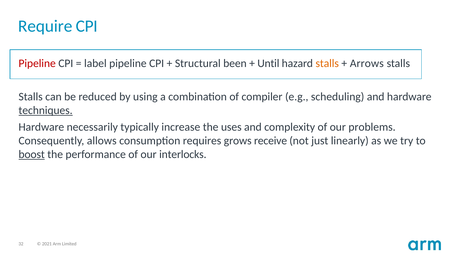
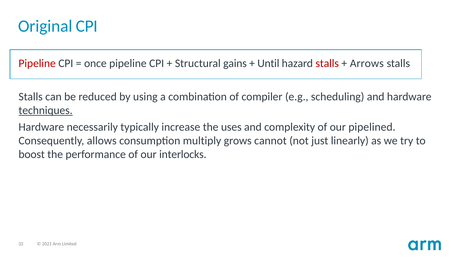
Require: Require -> Original (45, 26)
label: label -> once (95, 63)
been: been -> gains (235, 63)
stalls colour: orange -> red (327, 63)
problems: problems -> pipelined (372, 127)
requires: requires -> multiply (202, 141)
receive: receive -> cannot (270, 141)
boost underline: present -> none (32, 155)
